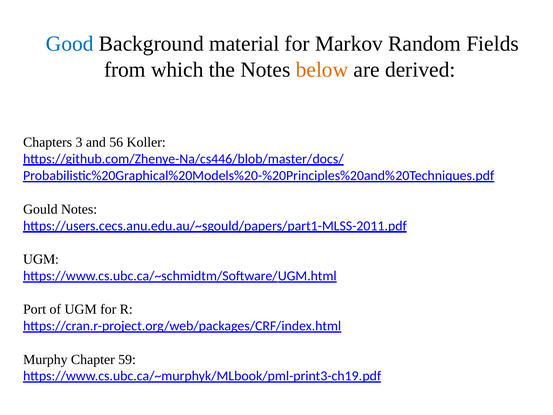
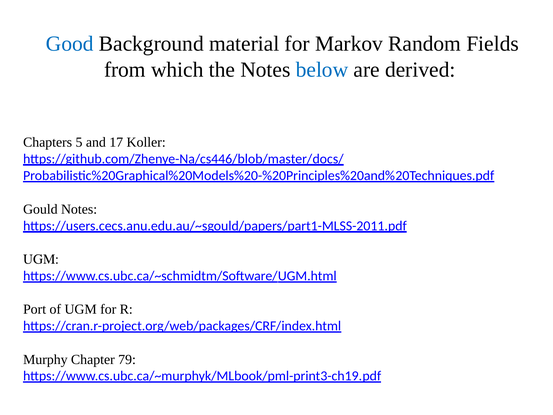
below colour: orange -> blue (322, 70)
3: 3 -> 5 (79, 142)
56: 56 -> 17 (116, 142)
59: 59 -> 79 (127, 359)
